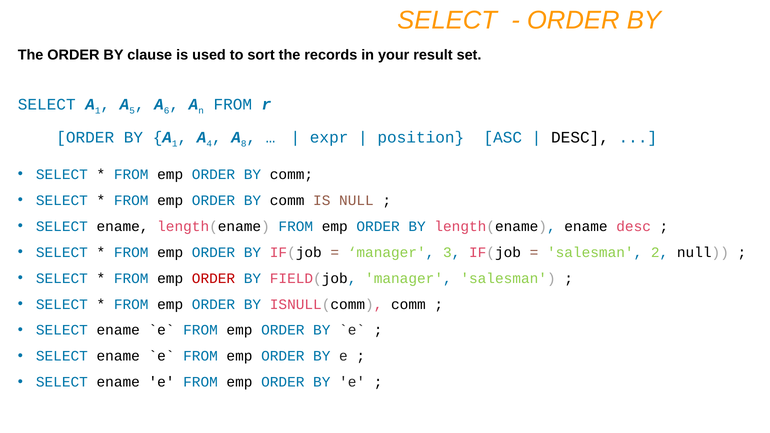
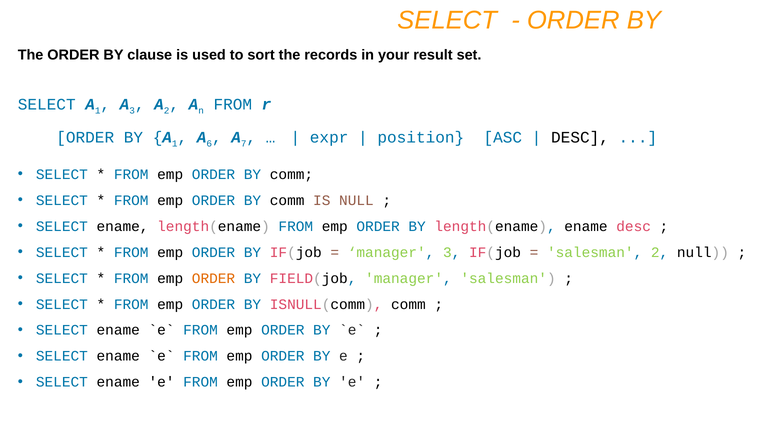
5: 5 -> 3 (132, 111)
6: 6 -> 2 (167, 111)
4: 4 -> 6 (209, 144)
8: 8 -> 7 (244, 144)
ORDER colour: red -> orange (214, 278)
